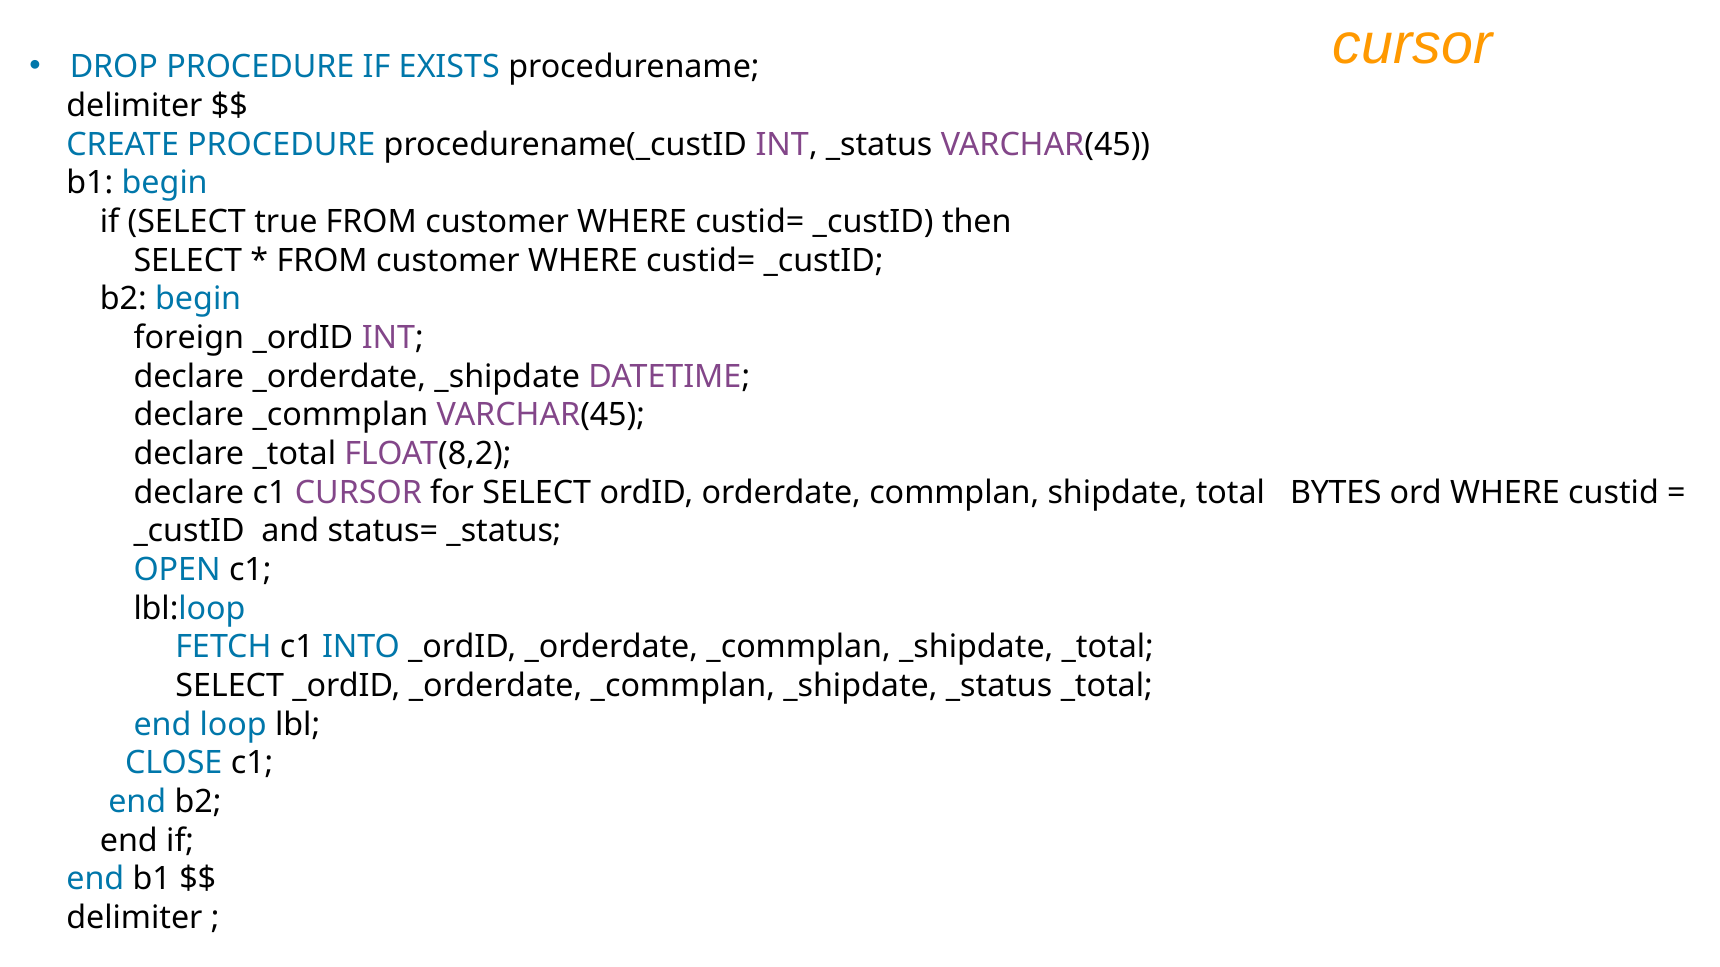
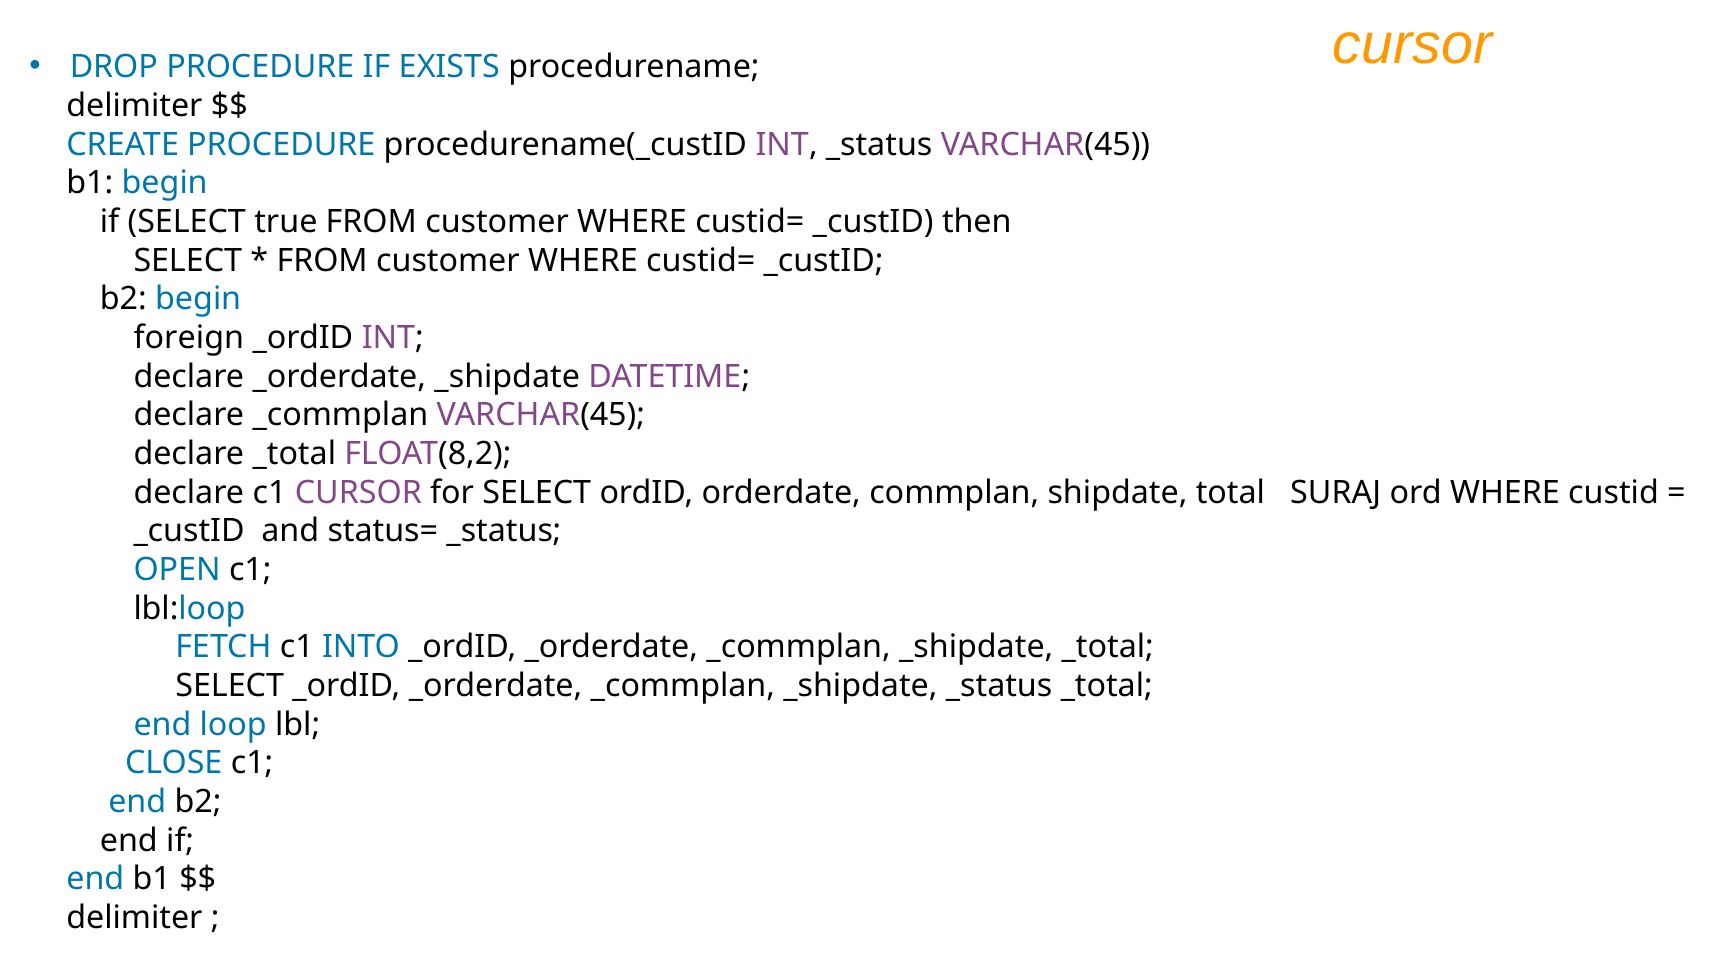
BYTES: BYTES -> SURAJ (1336, 493)
